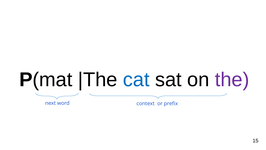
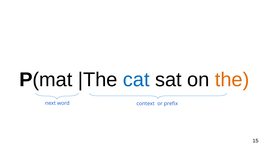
the colour: purple -> orange (232, 80)
